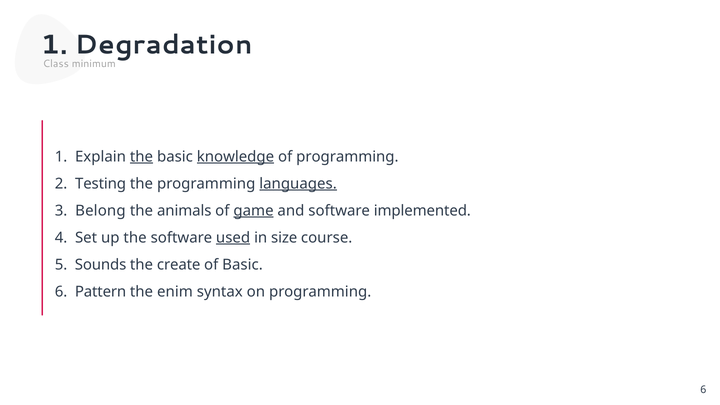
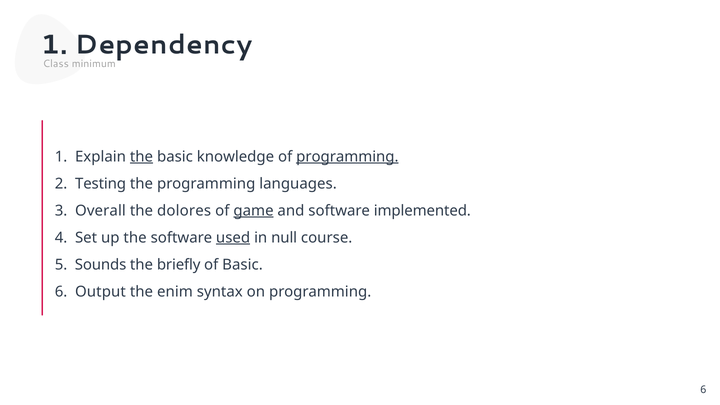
Degradation: Degradation -> Dependency (164, 45)
knowledge underline: present -> none (235, 157)
programming underline: none -> present (347, 157)
languages underline: present -> none (298, 184)
Belong: Belong -> Overall (100, 211)
animals: animals -> dolores (184, 211)
size: size -> null (284, 238)
create: create -> briefly (179, 265)
Pattern: Pattern -> Output (100, 292)
